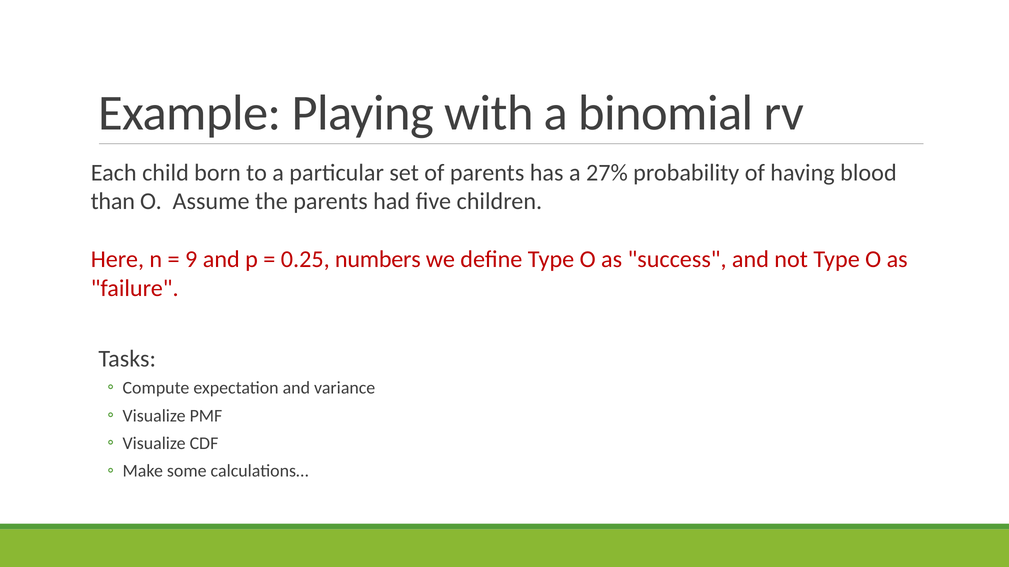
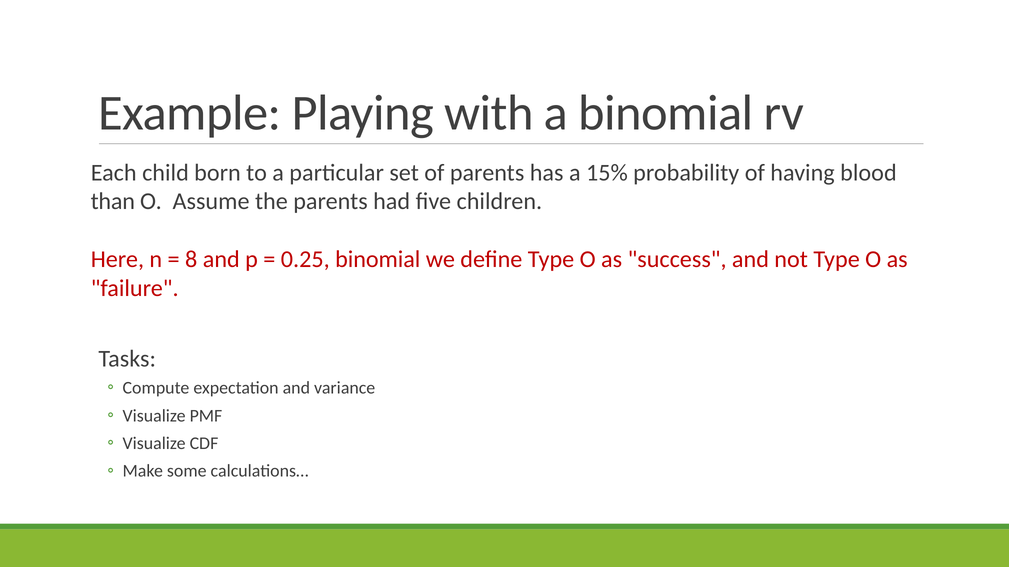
27%: 27% -> 15% (607, 173)
9: 9 -> 8 (191, 260)
0.25 numbers: numbers -> binomial (378, 260)
